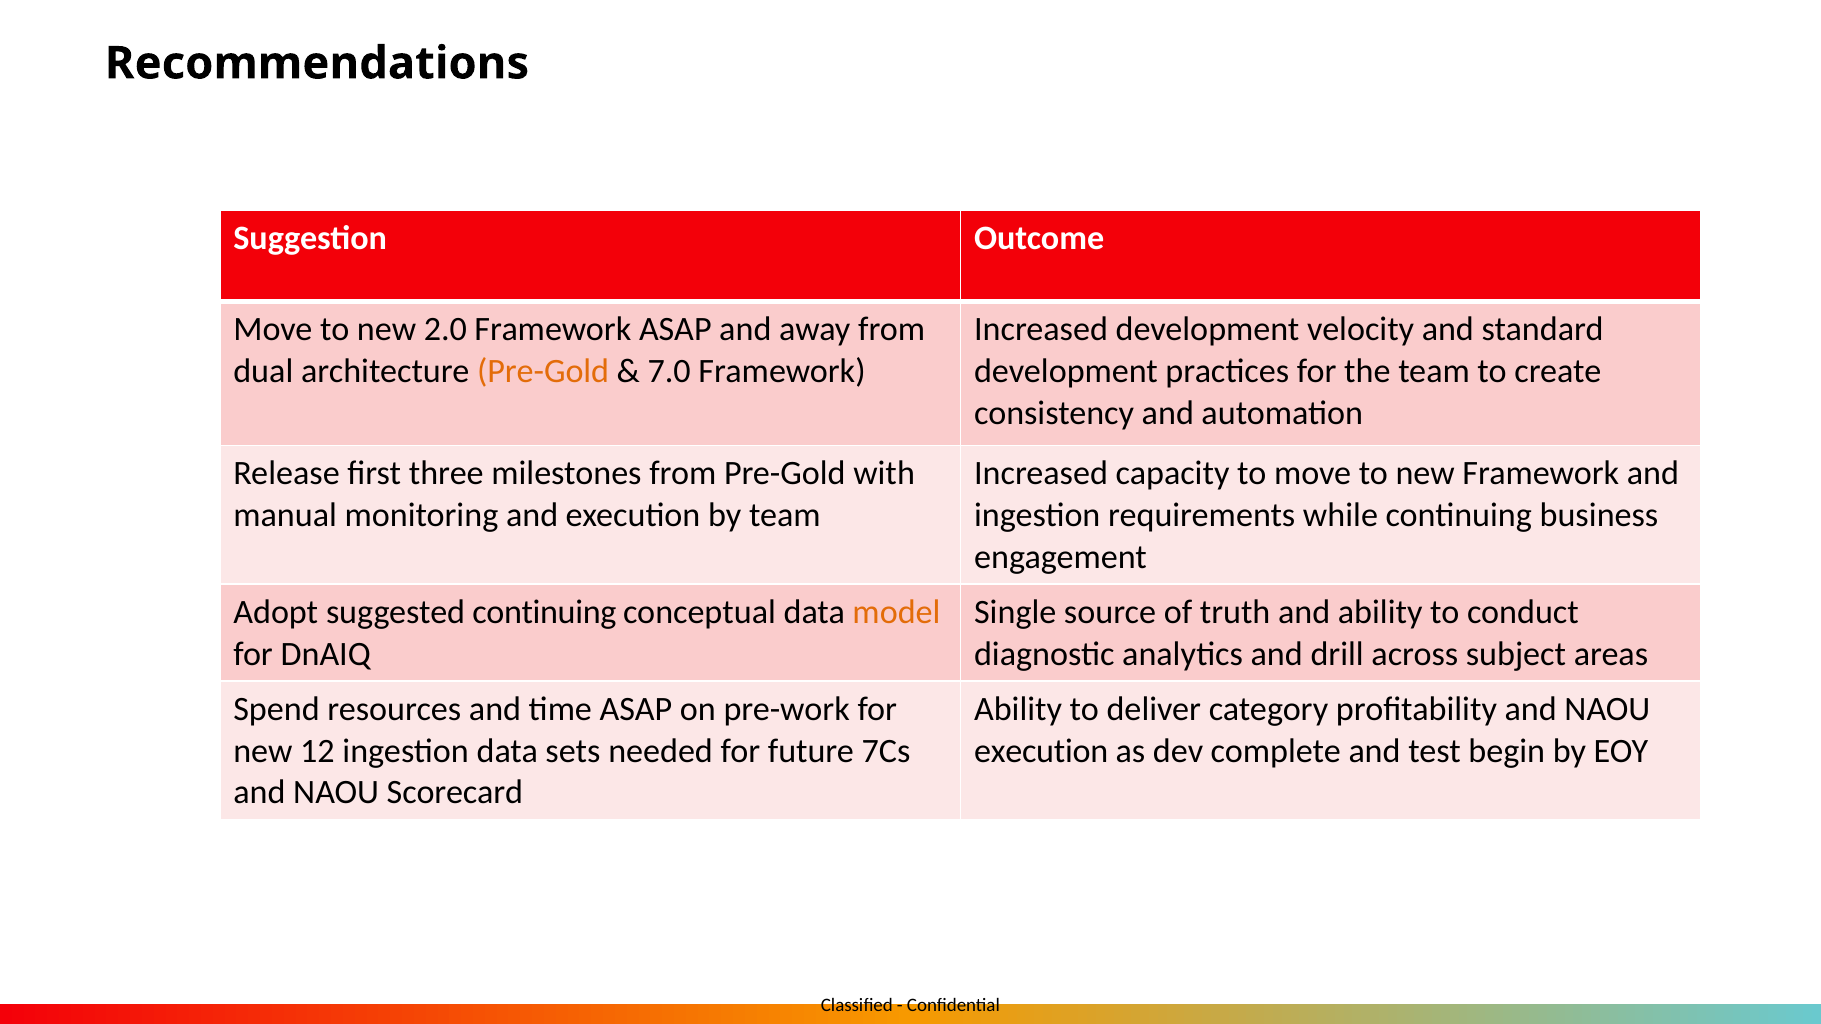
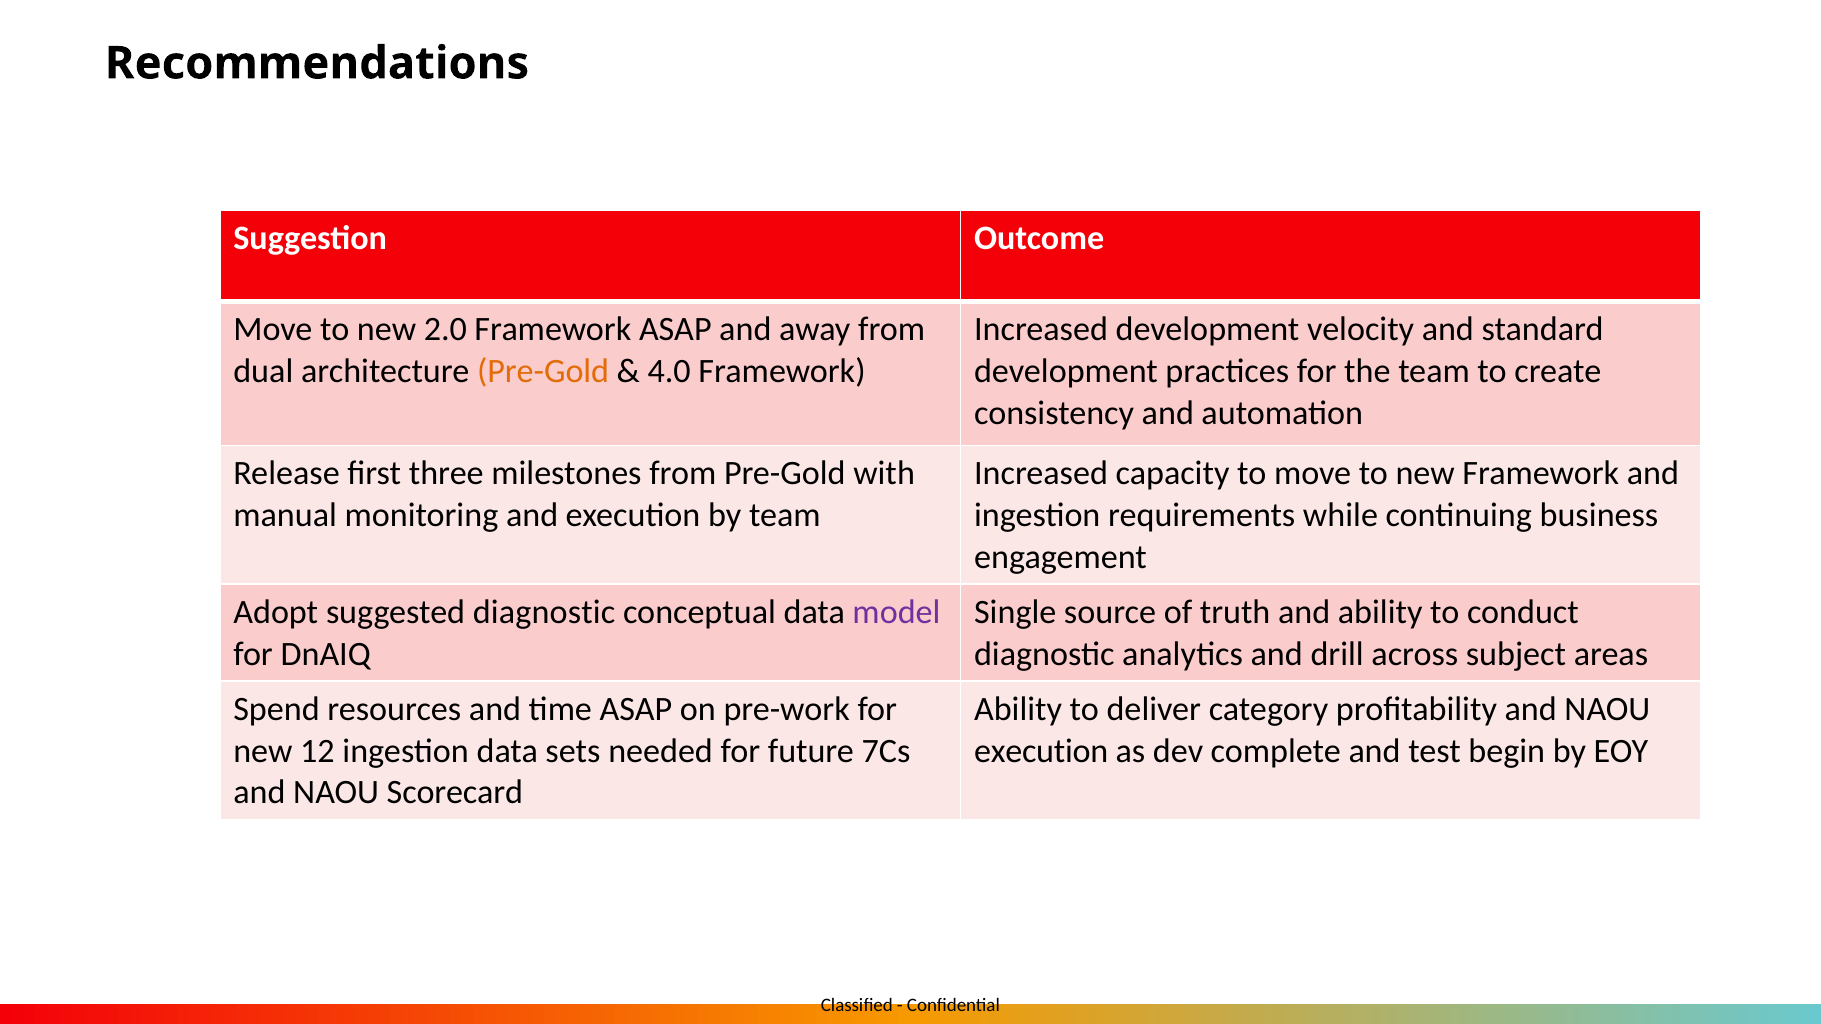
7.0: 7.0 -> 4.0 (669, 371)
suggested continuing: continuing -> diagnostic (544, 612)
model colour: orange -> purple (897, 612)
